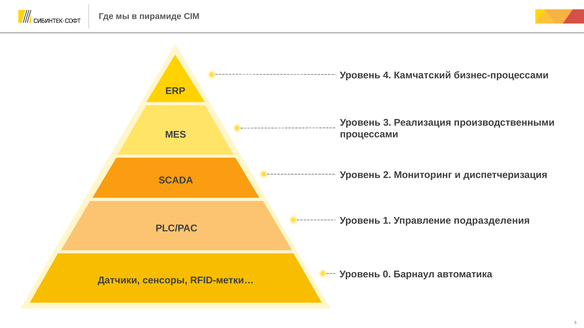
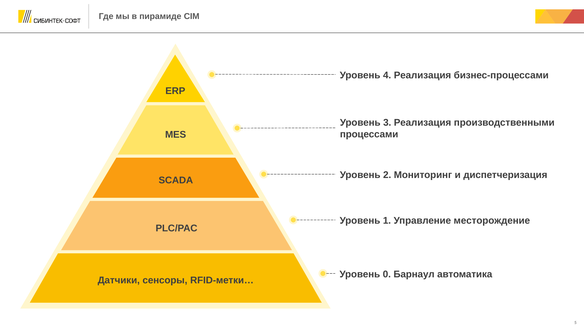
4 Камчатский: Камчатский -> Реализация (423, 75)
подразделения: подразделения -> месторождение (492, 221)
